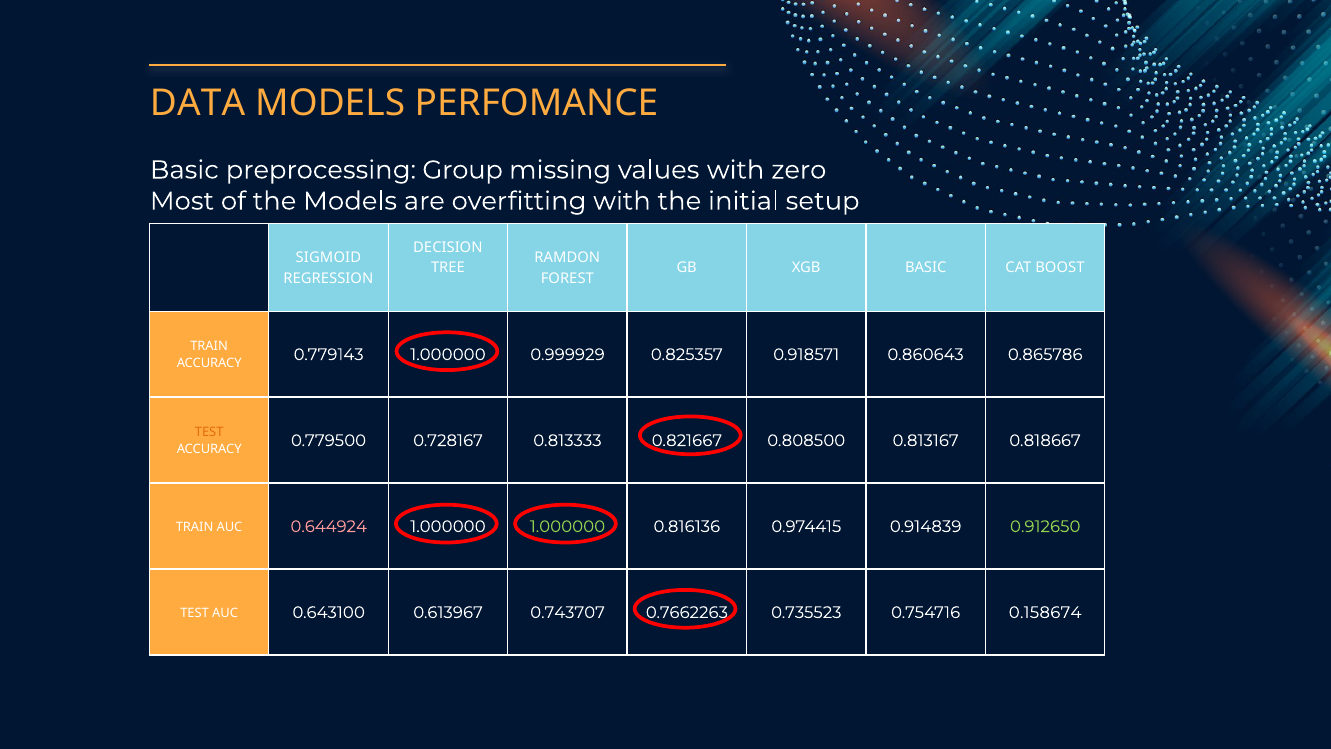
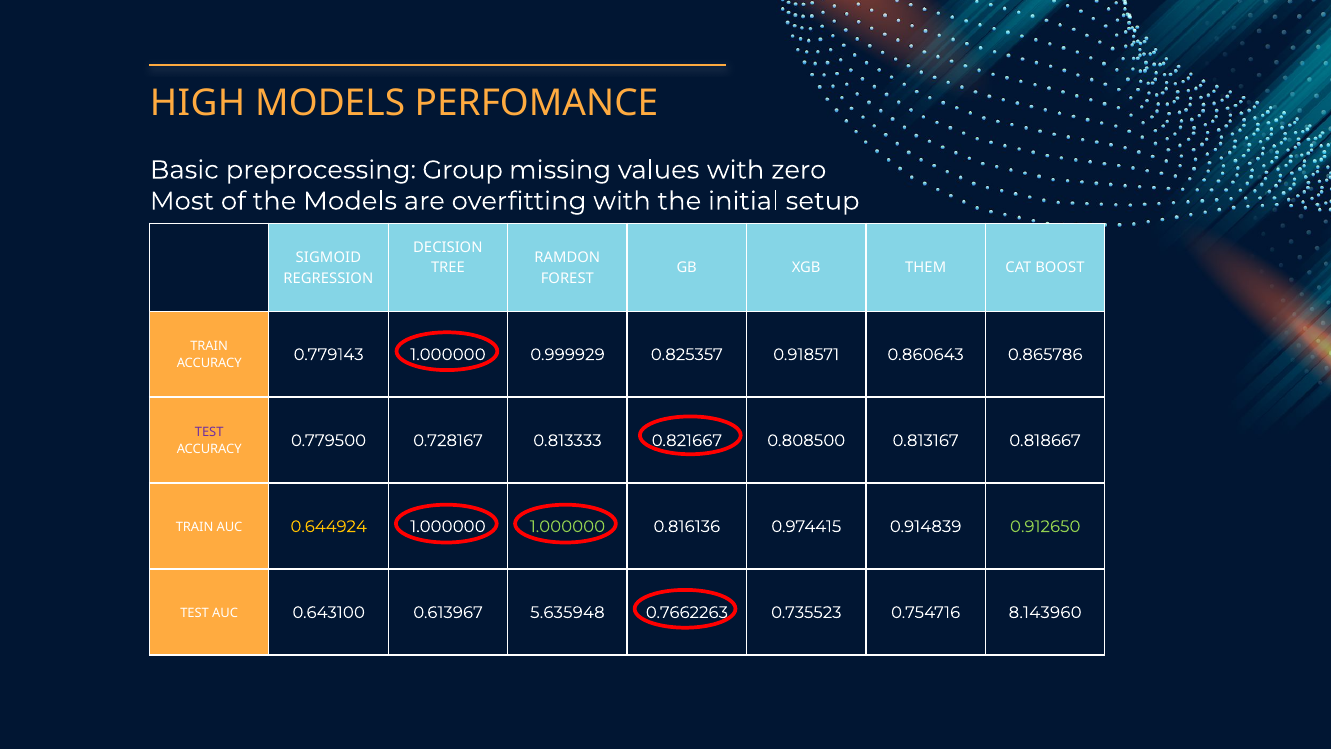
DATA: DATA -> HIGH (198, 103)
XGB BASIC: BASIC -> THEM (926, 268)
TEST colour: orange -> purple (209, 432)
0.644924 colour: pink -> yellow (329, 526)
0.743707: 0.743707 -> 5.635948 (567, 612)
0.158674: 0.158674 -> 8.143960 (1045, 612)
